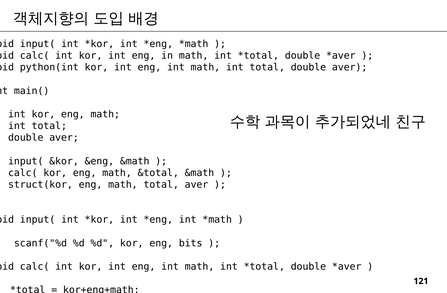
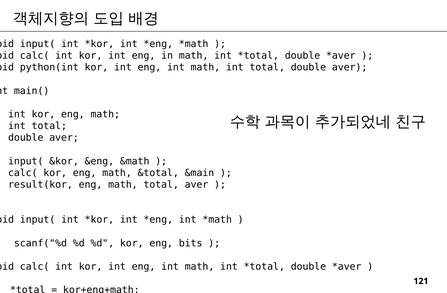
&total &math: &math -> &main (199, 173)
struct(kor: struct(kor -> result(kor (40, 185)
